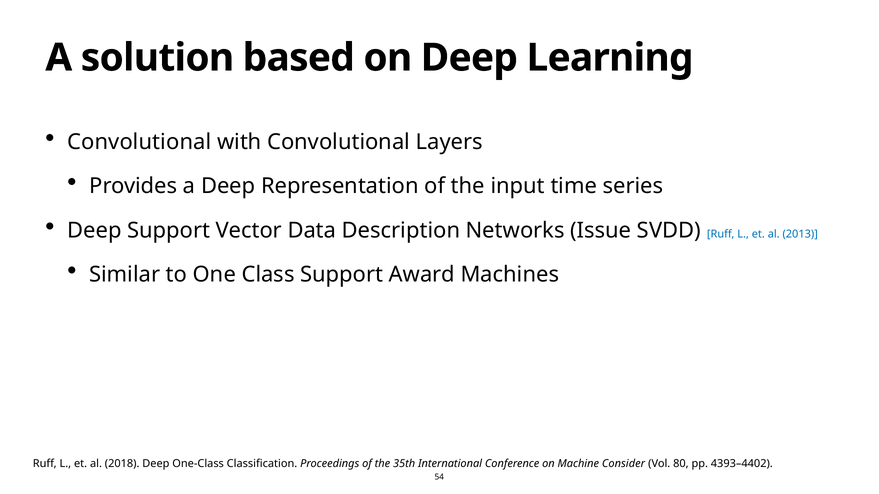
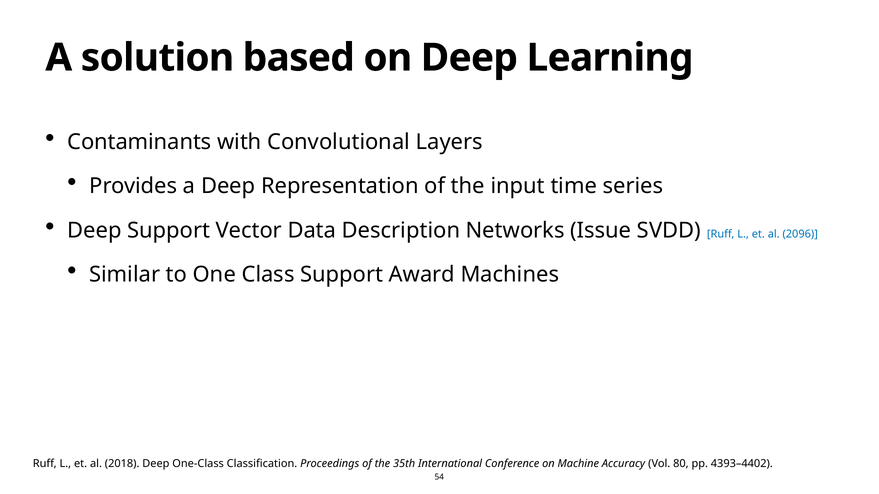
Convolutional: Convolutional -> Contaminants (139, 142)
2013: 2013 -> 2096 (800, 234)
Consider: Consider -> Accuracy (624, 464)
